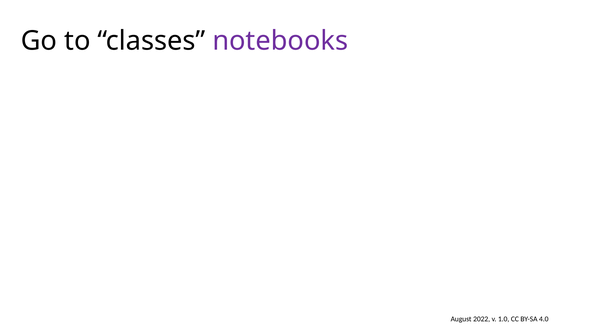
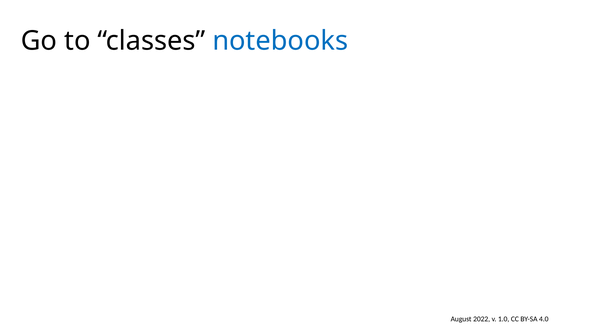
notebooks colour: purple -> blue (280, 41)
